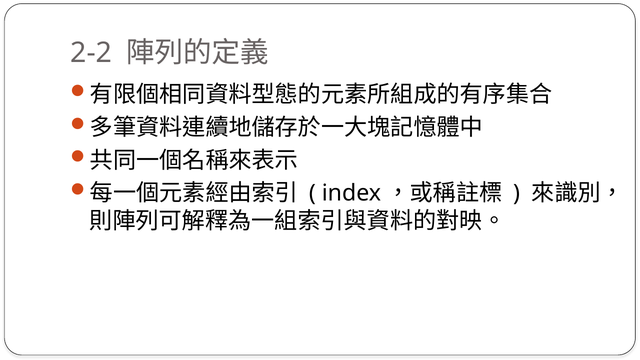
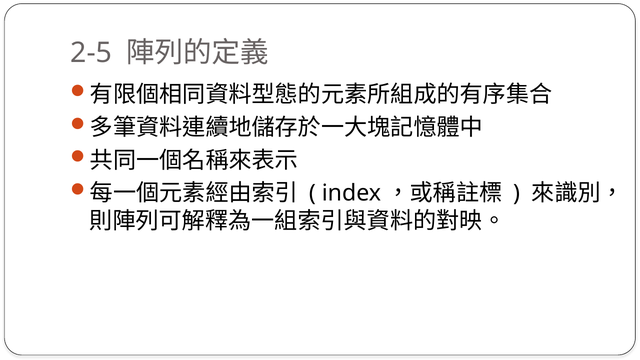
2-2: 2-2 -> 2-5 (91, 53)
